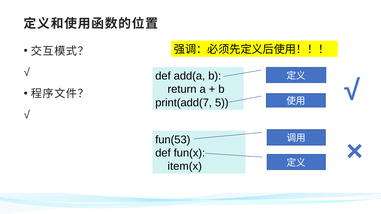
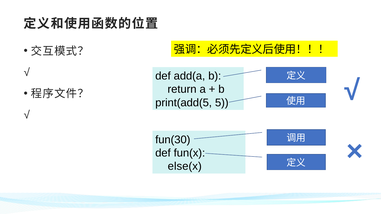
print(add(7: print(add(7 -> print(add(5 (184, 103)
fun(53: fun(53 -> fun(30 (173, 140)
item(x: item(x -> else(x (185, 166)
